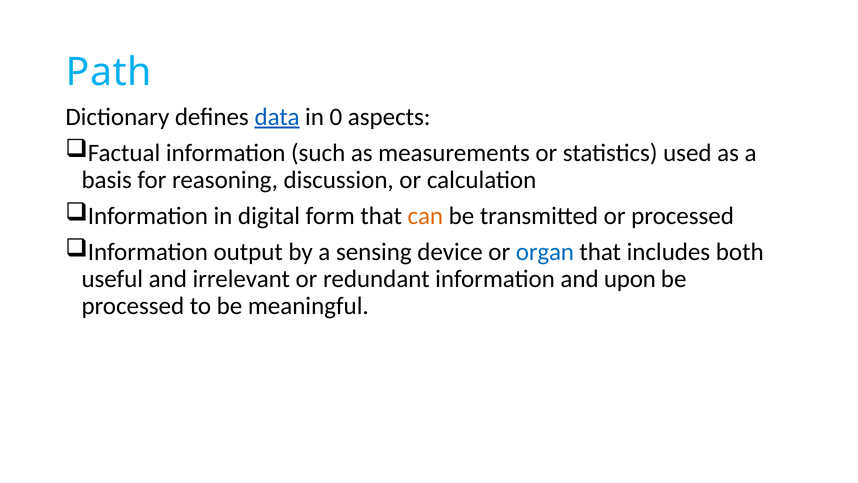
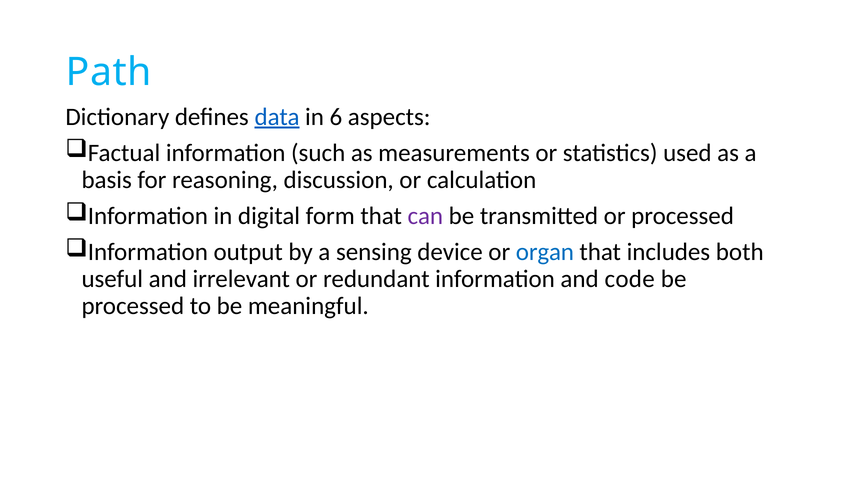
0: 0 -> 6 (336, 117)
can colour: orange -> purple (425, 216)
upon: upon -> code (630, 279)
